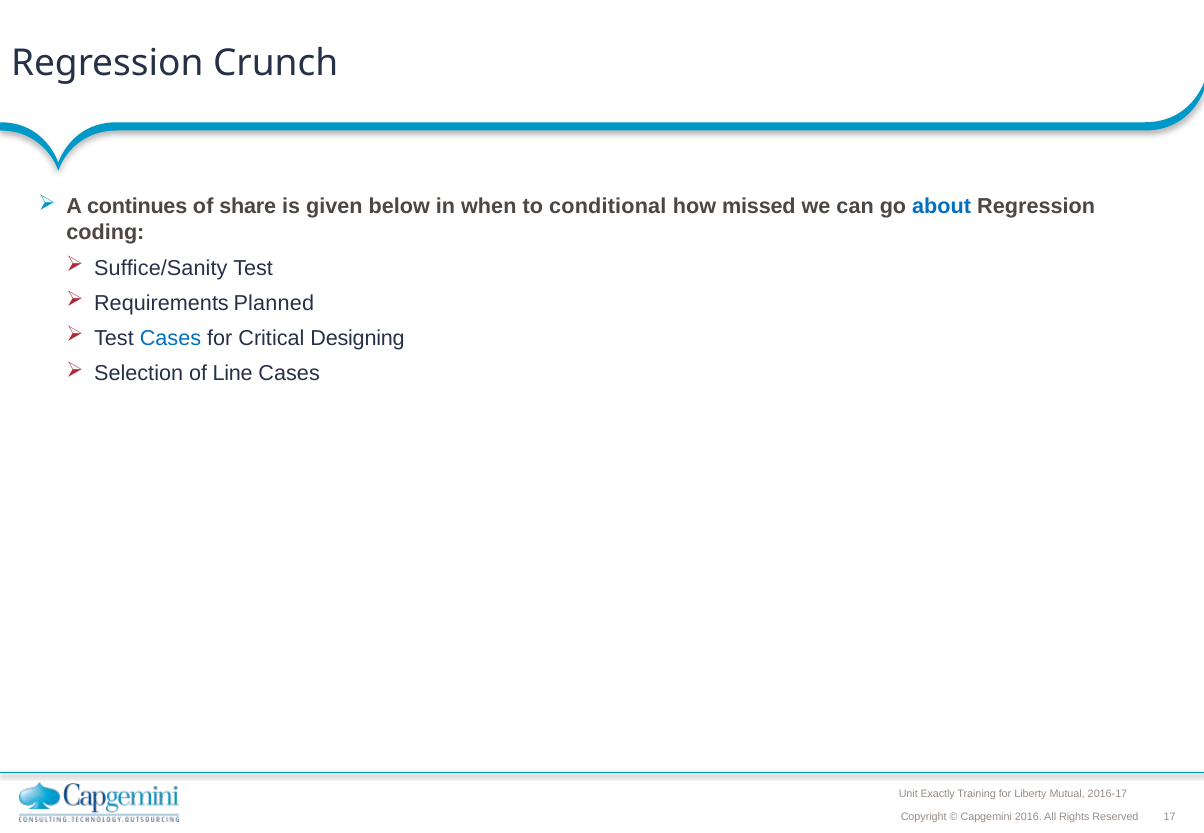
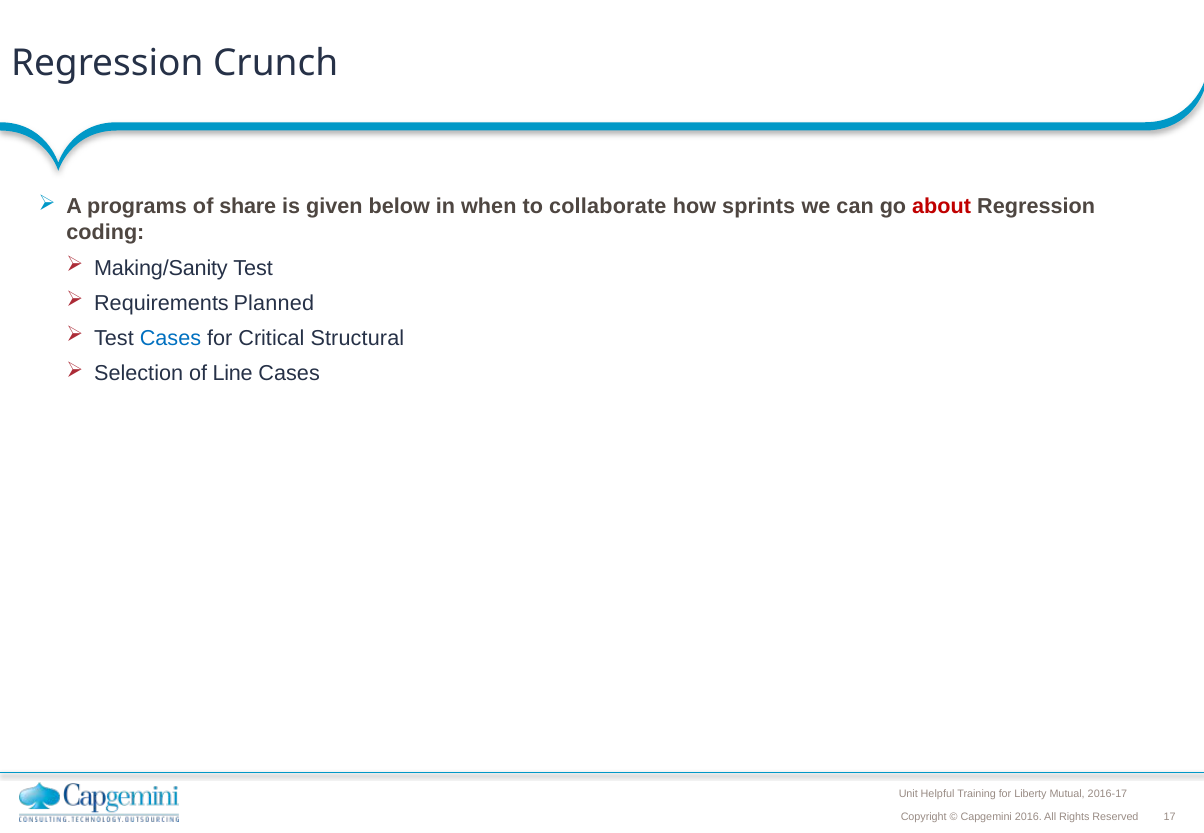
continues: continues -> programs (137, 207)
conditional: conditional -> collaborate (608, 207)
missed: missed -> sprints (759, 207)
about colour: blue -> red (942, 207)
Suffice/Sanity: Suffice/Sanity -> Making/Sanity (161, 268)
Designing: Designing -> Structural (357, 339)
Exactly: Exactly -> Helpful (938, 795)
